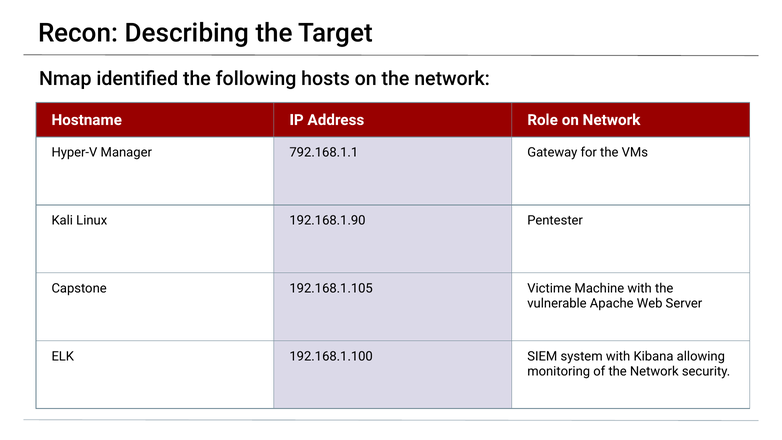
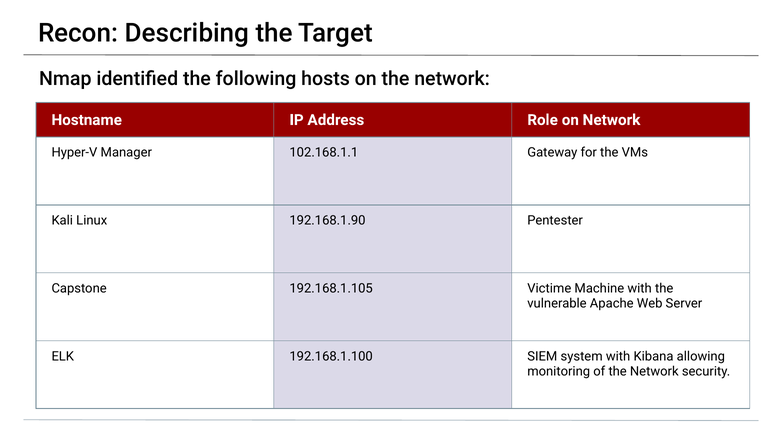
792.168.1.1: 792.168.1.1 -> 102.168.1.1 (324, 153)
